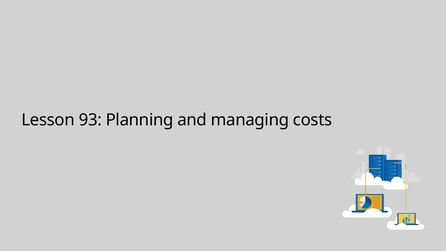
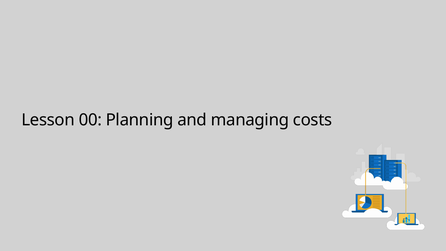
93: 93 -> 00 (90, 120)
